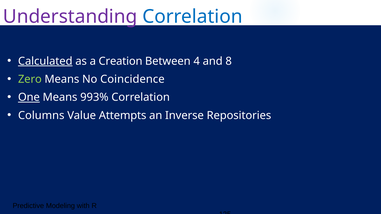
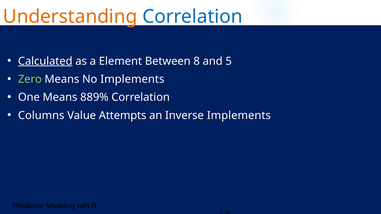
Understanding colour: purple -> orange (70, 17)
Creation: Creation -> Element (120, 61)
4: 4 -> 8 (197, 61)
8: 8 -> 5 (229, 61)
No Coincidence: Coincidence -> Implements (132, 79)
One underline: present -> none (29, 97)
993%: 993% -> 889% (94, 97)
Inverse Repositories: Repositories -> Implements (239, 116)
